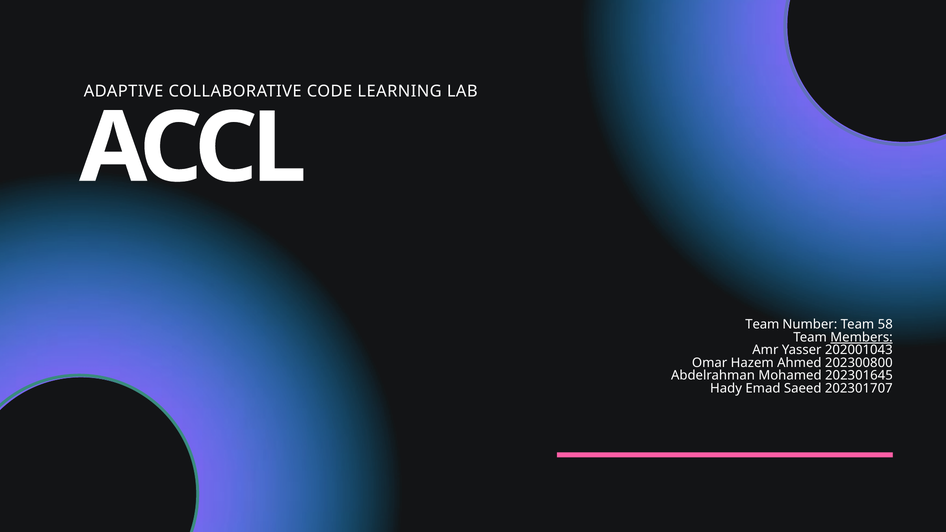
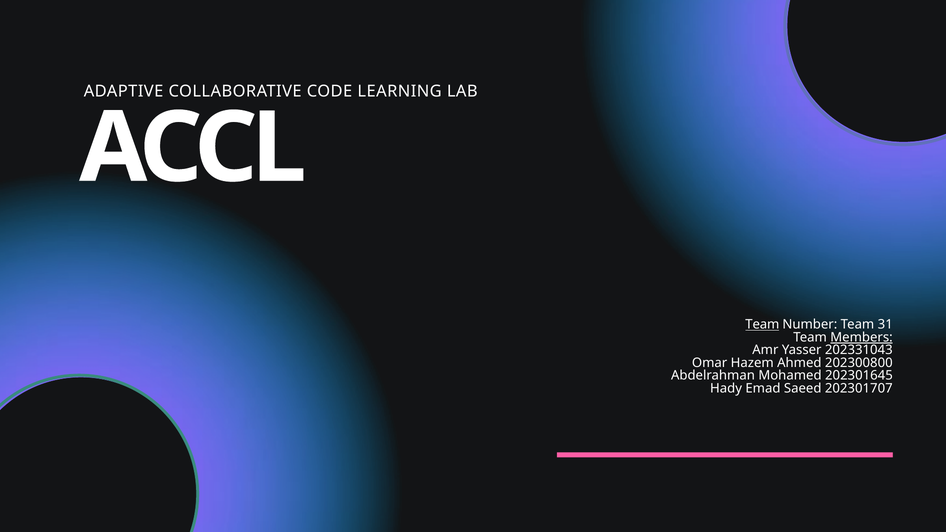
Team underline: none -> present (762, 325)
58: 58 -> 31 (885, 325)
202001043: 202001043 -> 202331043 (859, 350)
